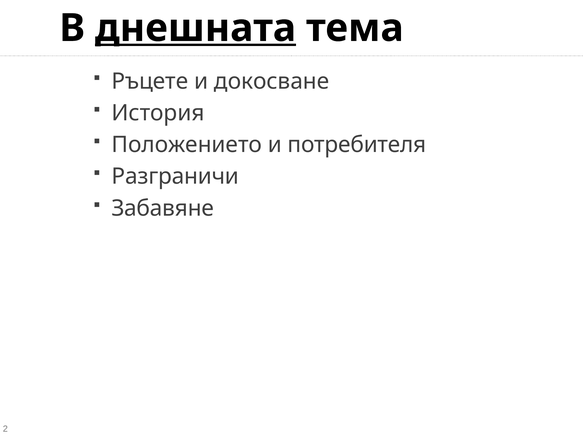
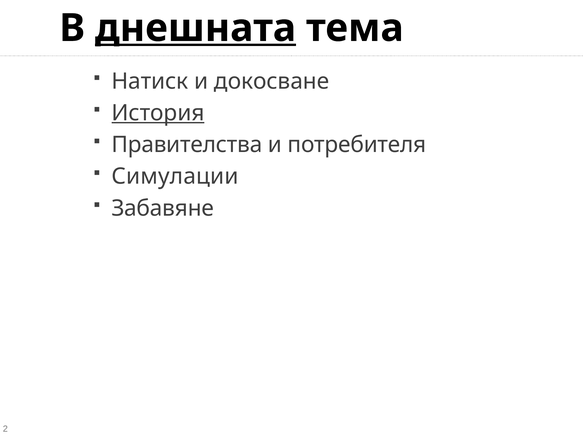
Ръцете: Ръцете -> Натиск (150, 81)
История underline: none -> present (158, 113)
Положението: Положението -> Правителства (187, 145)
Разграничи: Разграничи -> Симулации (175, 177)
